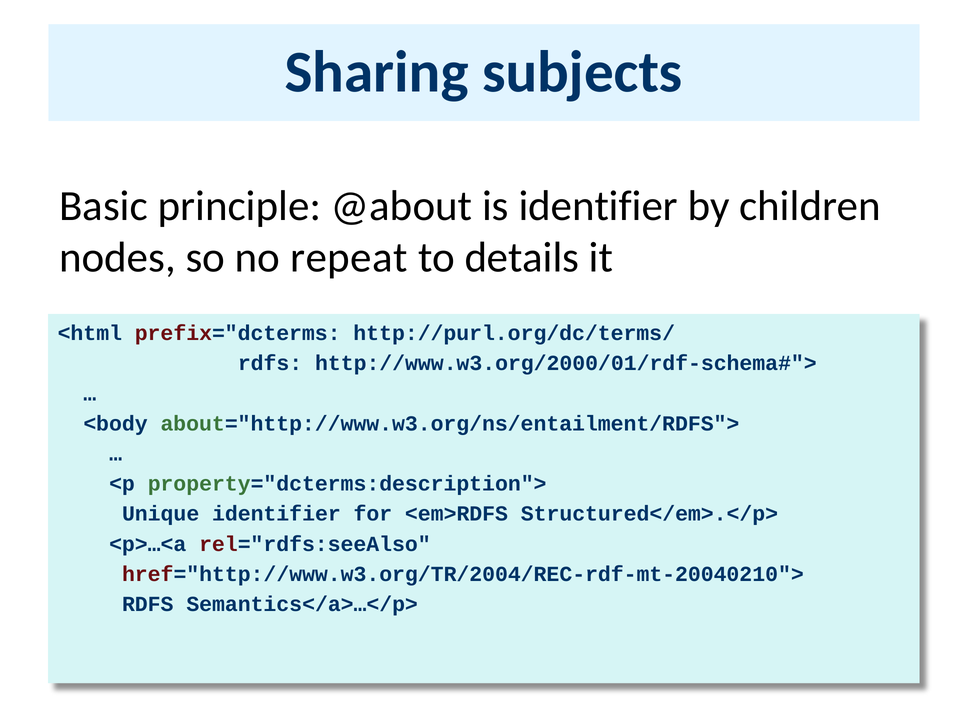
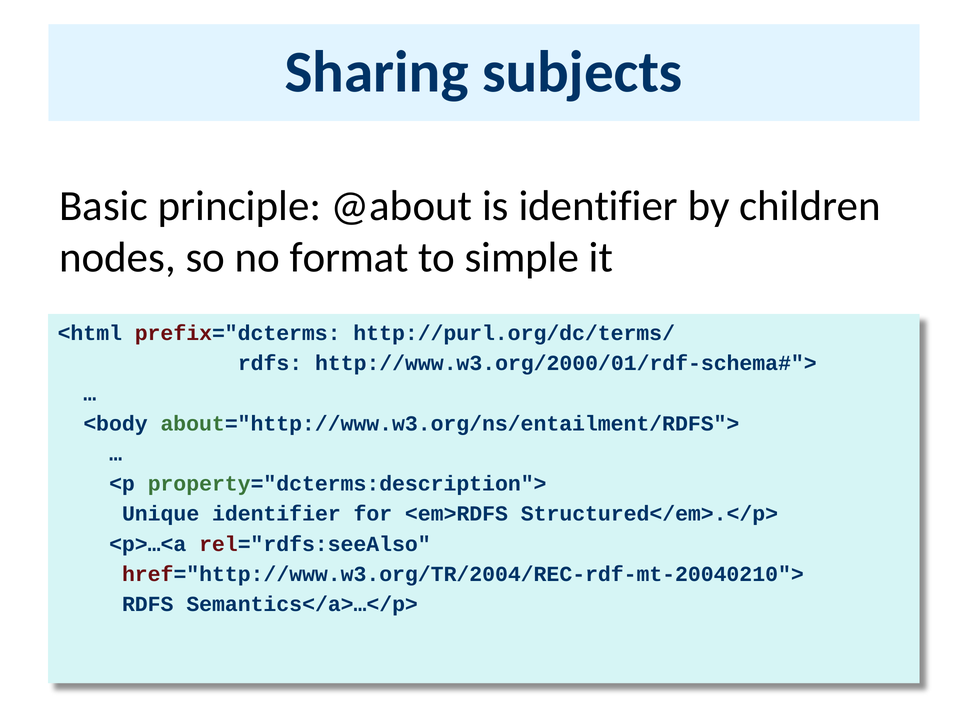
repeat: repeat -> format (349, 258)
details: details -> simple (522, 258)
